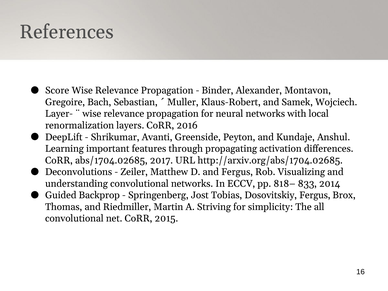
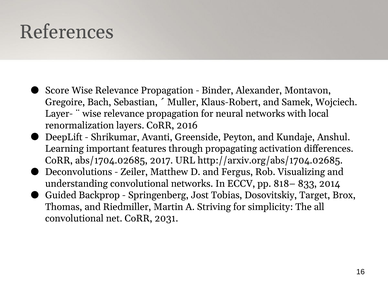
Dosovitskiy Fergus: Fergus -> Target (315, 195)
2015: 2015 -> 2031 (166, 219)
